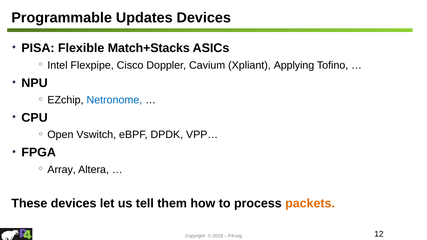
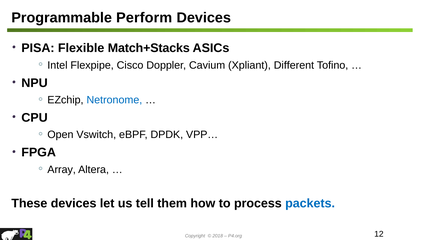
Updates: Updates -> Perform (144, 18)
Applying: Applying -> Different (294, 65)
packets colour: orange -> blue (310, 204)
